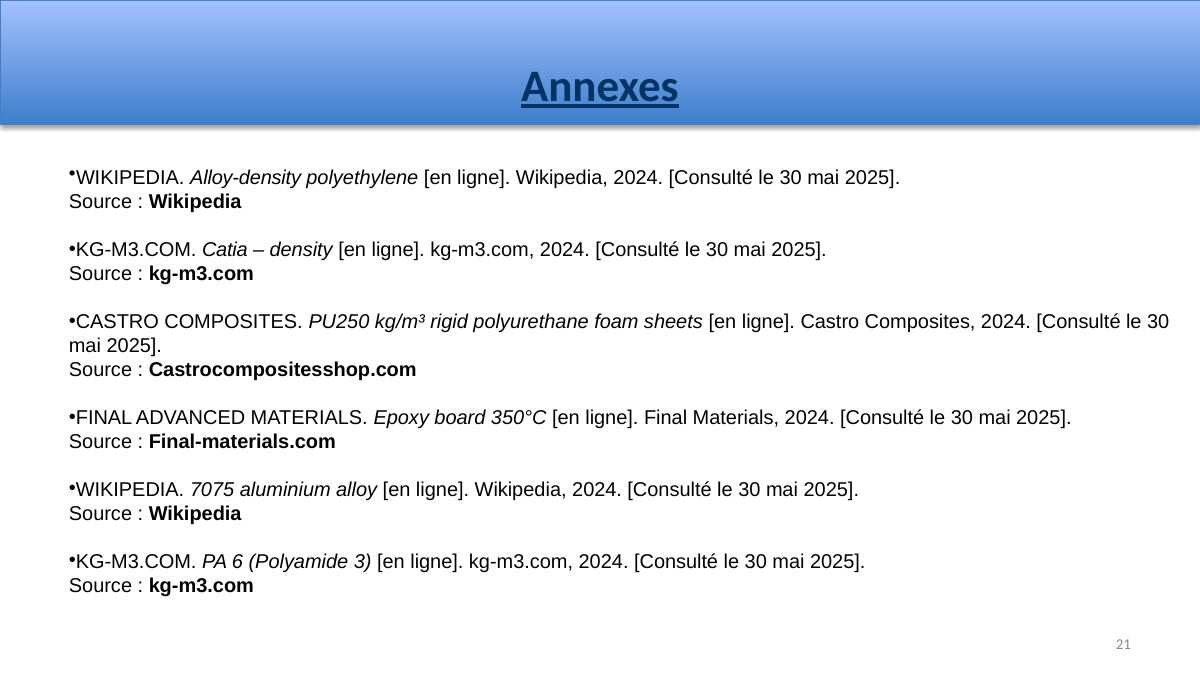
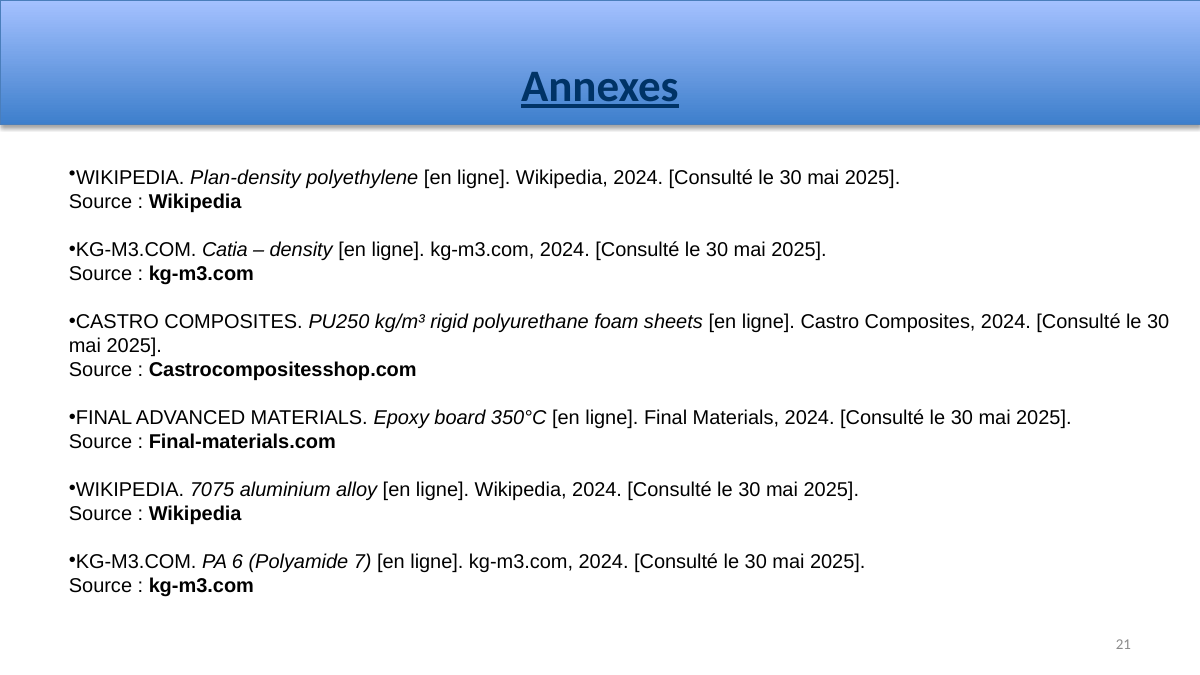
Alloy-density: Alloy-density -> Plan-density (245, 178)
3: 3 -> 7 (363, 561)
